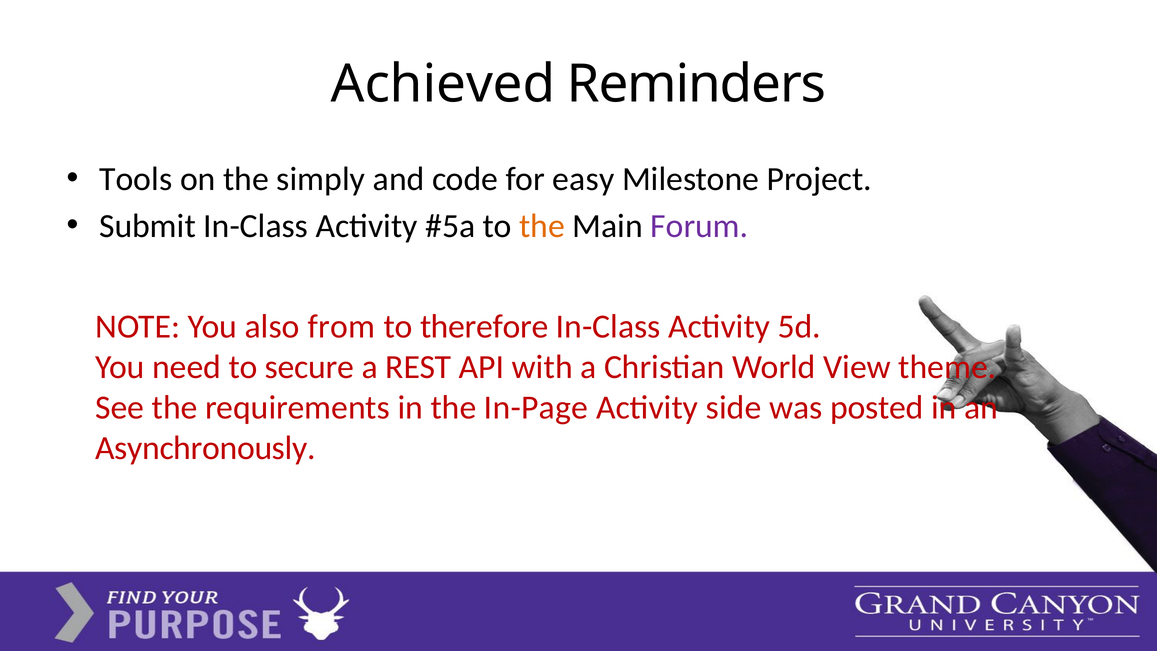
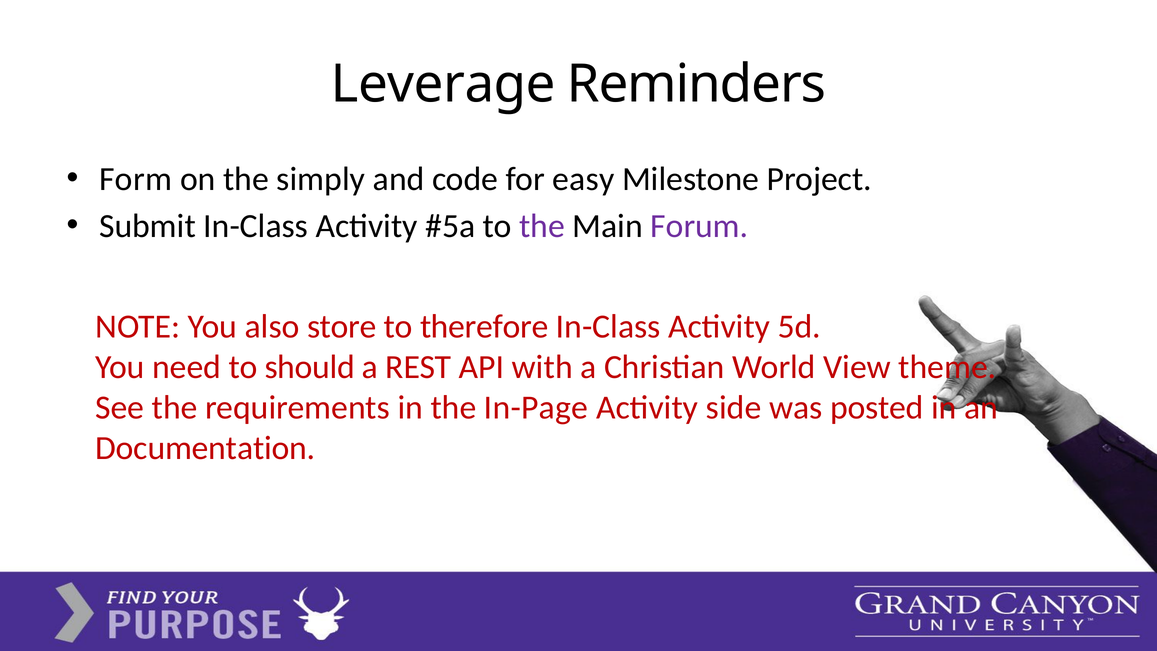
Achieved: Achieved -> Leverage (443, 84)
Tools: Tools -> Form (136, 179)
the colour: orange -> purple (542, 226)
from: from -> store (342, 327)
secure: secure -> should (310, 367)
Asynchronously: Asynchronously -> Documentation (205, 448)
